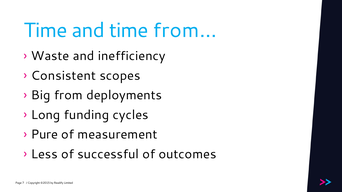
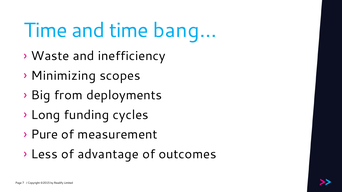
from…: from… -> bang… (185, 30)
Consistent: Consistent -> Minimizing (63, 76)
successful: successful -> advantage (108, 154)
